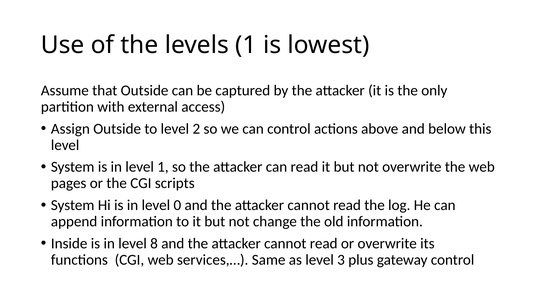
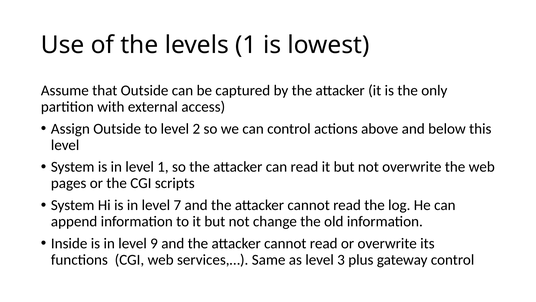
0: 0 -> 7 (177, 205)
8: 8 -> 9 (154, 243)
